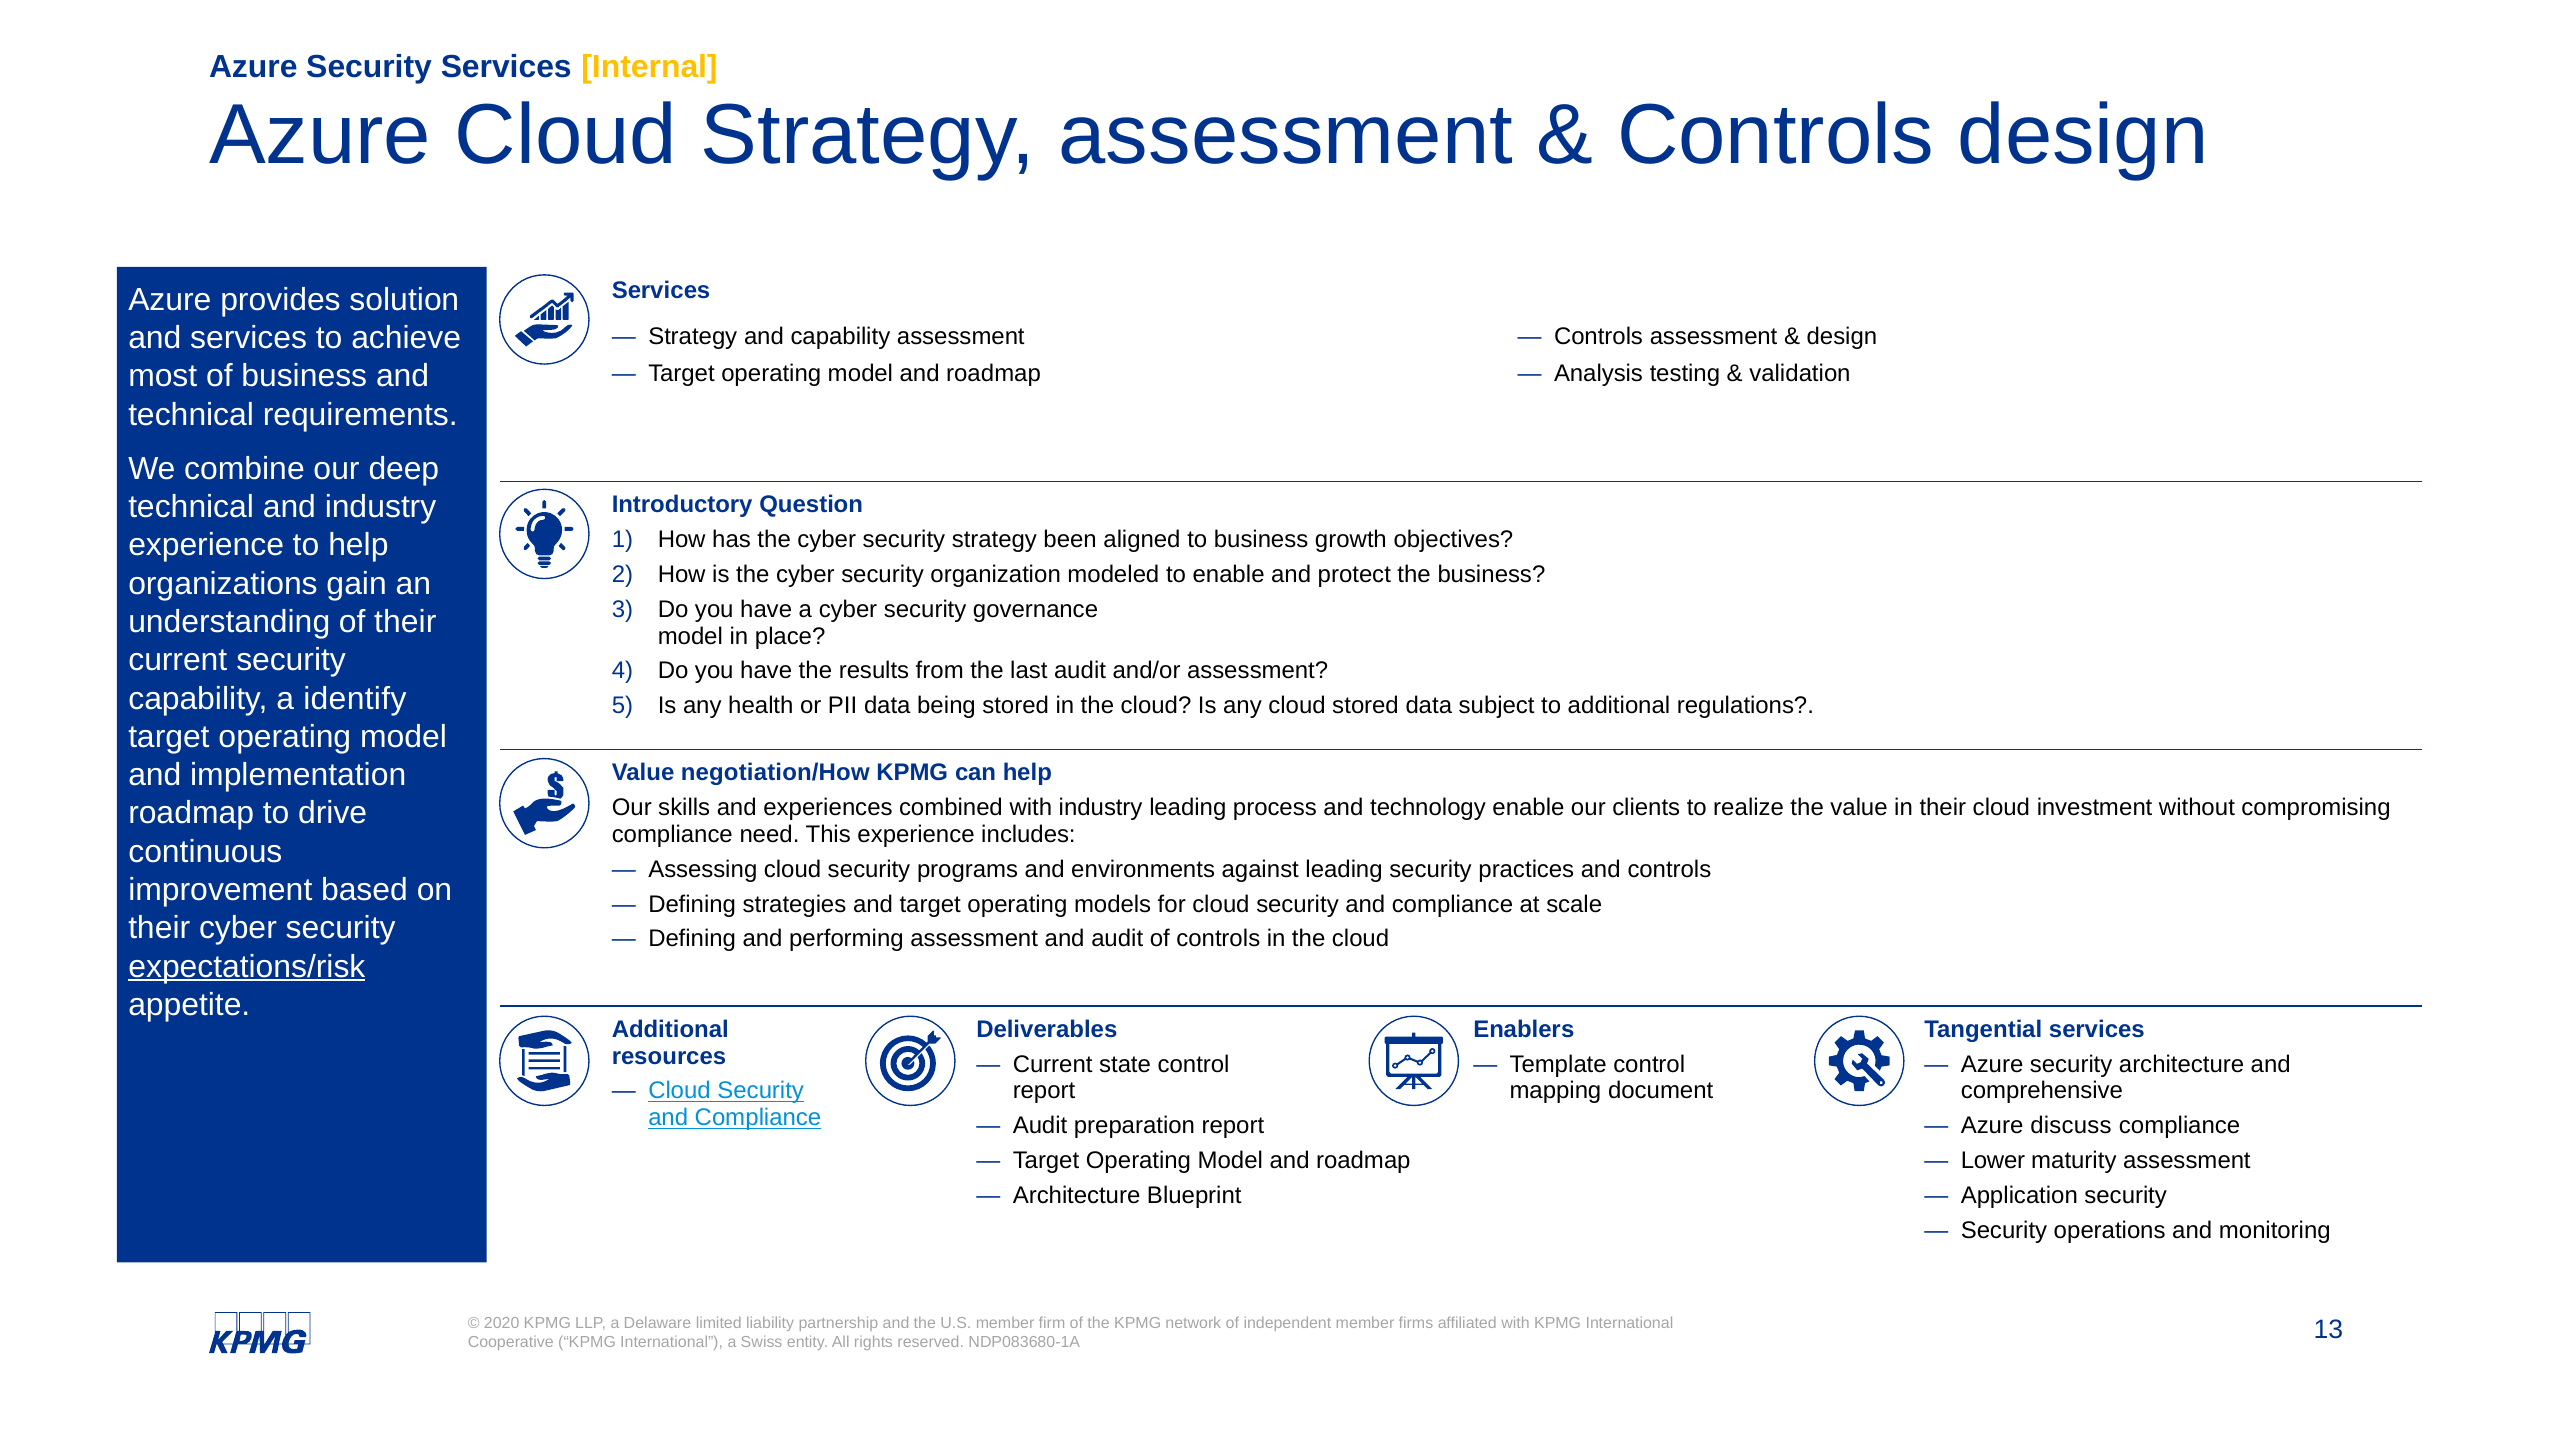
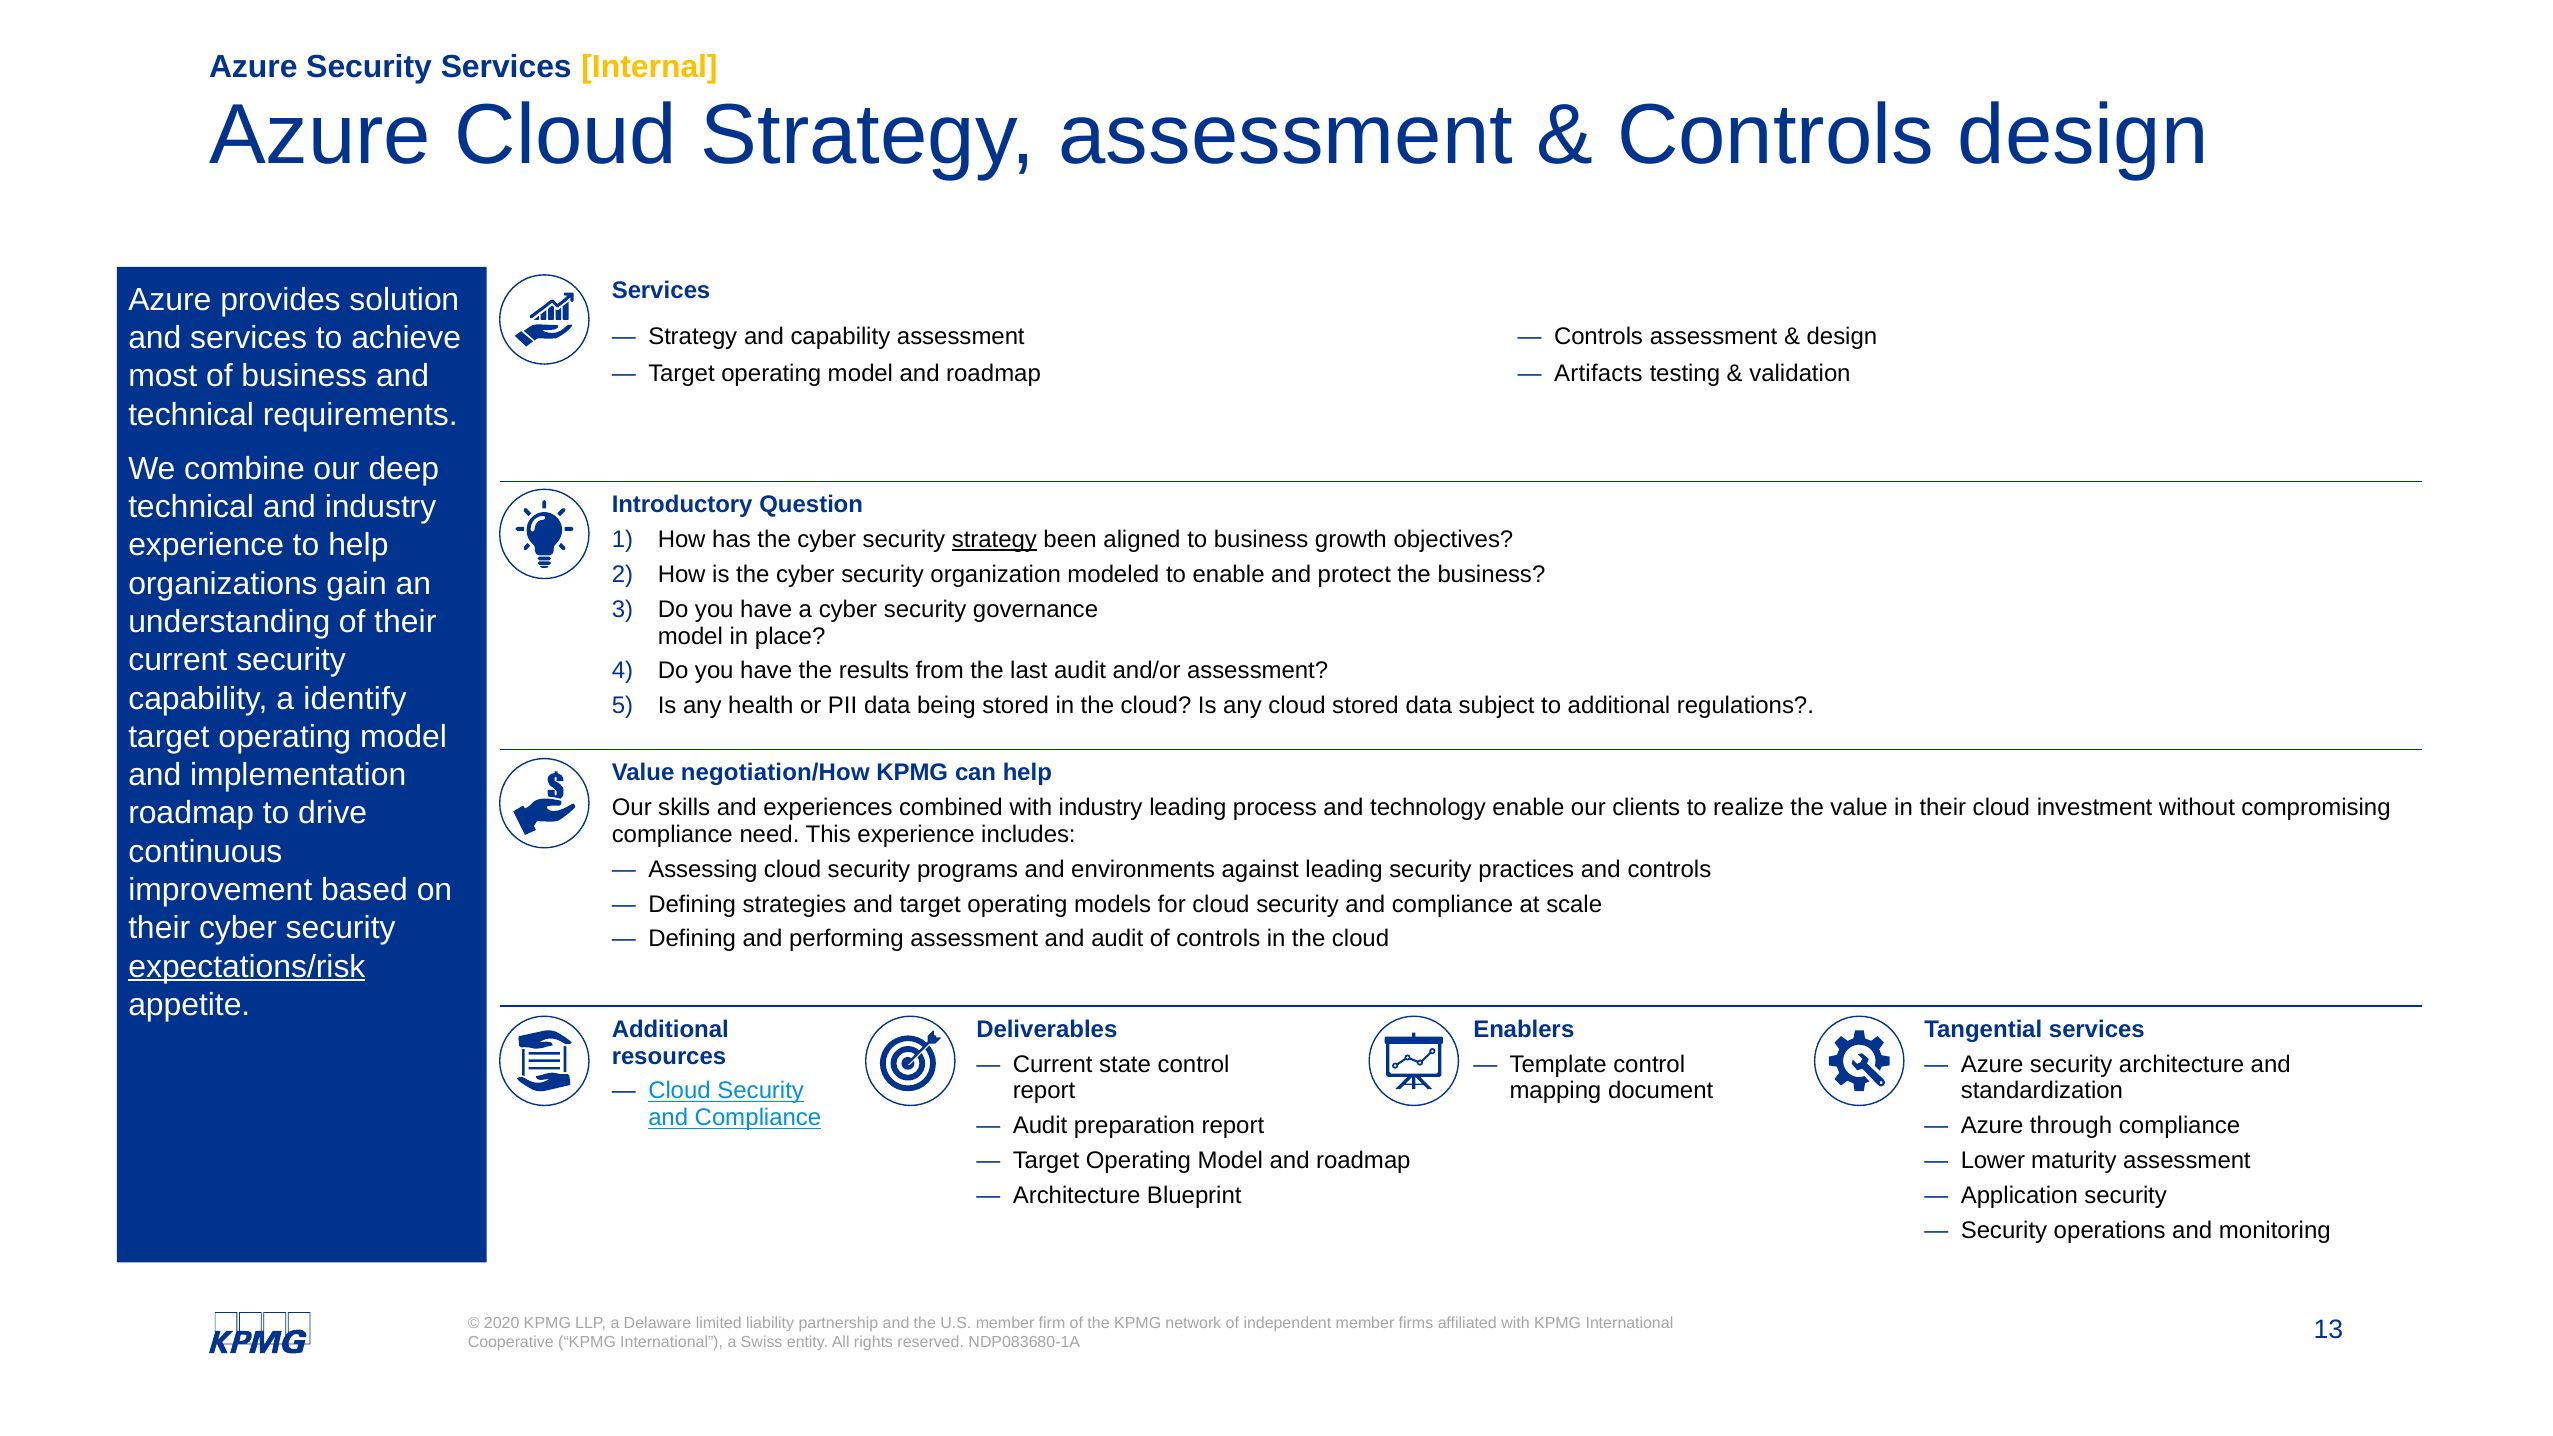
Analysis: Analysis -> Artifacts (1598, 374)
strategy underline: none -> present (994, 540)
comprehensive: comprehensive -> standardization (2042, 1091)
discuss: discuss -> through (2071, 1126)
